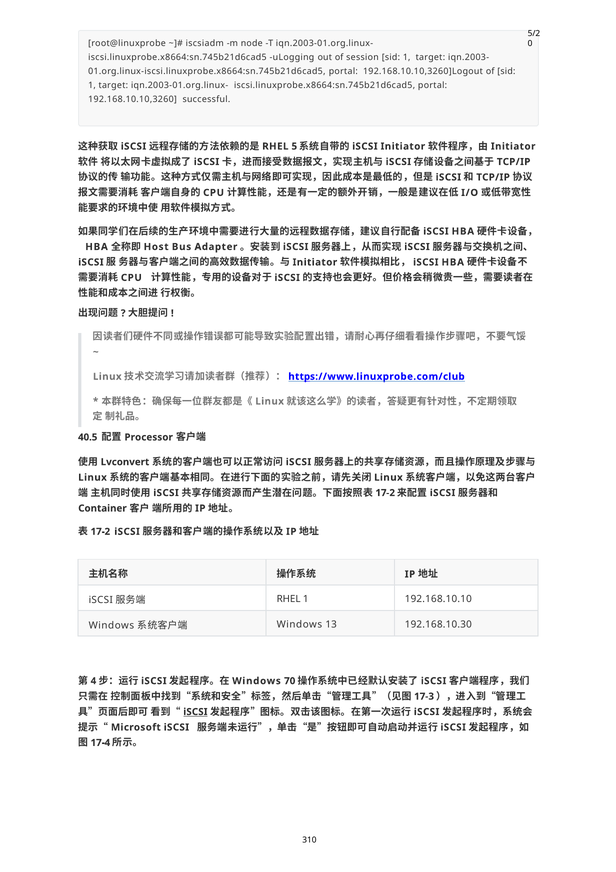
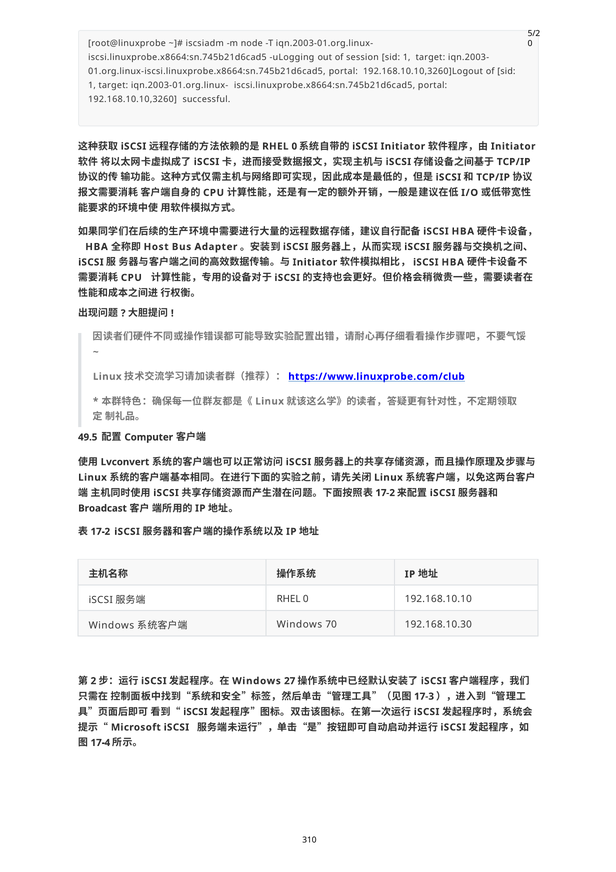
5: 5 -> 0 (294, 146)
40.5: 40.5 -> 49.5 (88, 437)
Processor: Processor -> Computer (149, 437)
Container: Container -> Broadcast (102, 508)
1: 1 -> 0 (306, 599)
13: 13 -> 70 (331, 624)
4: 4 -> 2 (93, 681)
70: 70 -> 27 (290, 681)
iSCSI underline: present -> none (195, 712)
